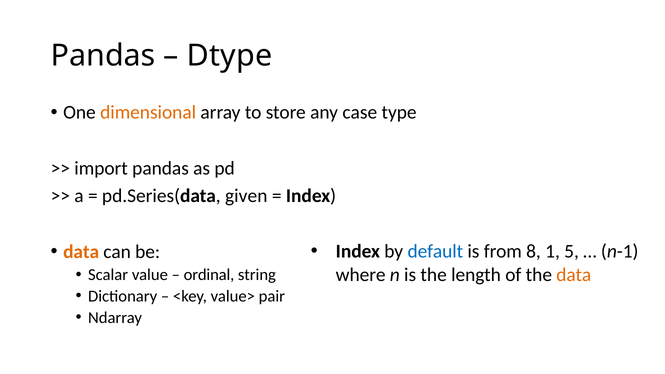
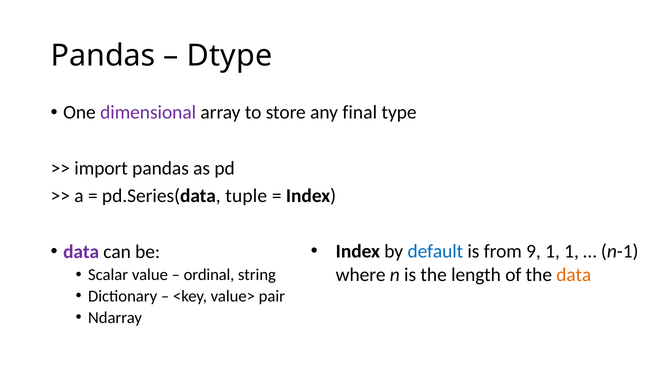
dimensional colour: orange -> purple (148, 112)
case: case -> final (360, 112)
given: given -> tuple (246, 196)
8: 8 -> 9 (534, 252)
1 5: 5 -> 1 (572, 252)
data colour: orange -> purple (81, 252)
